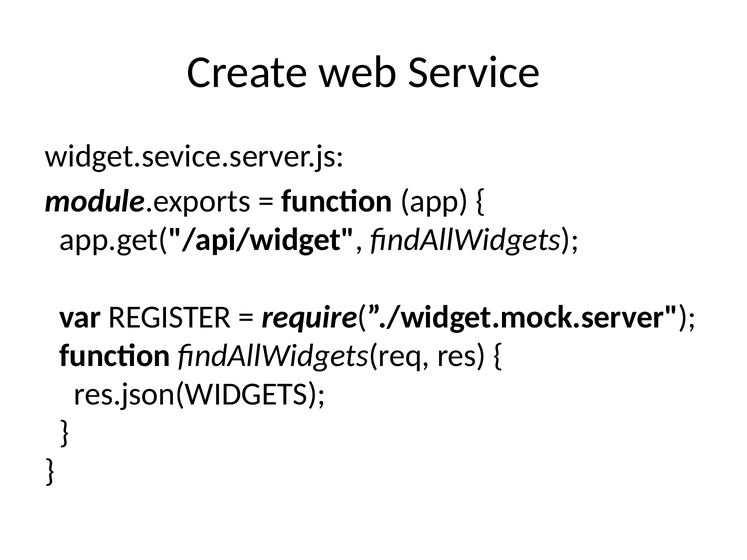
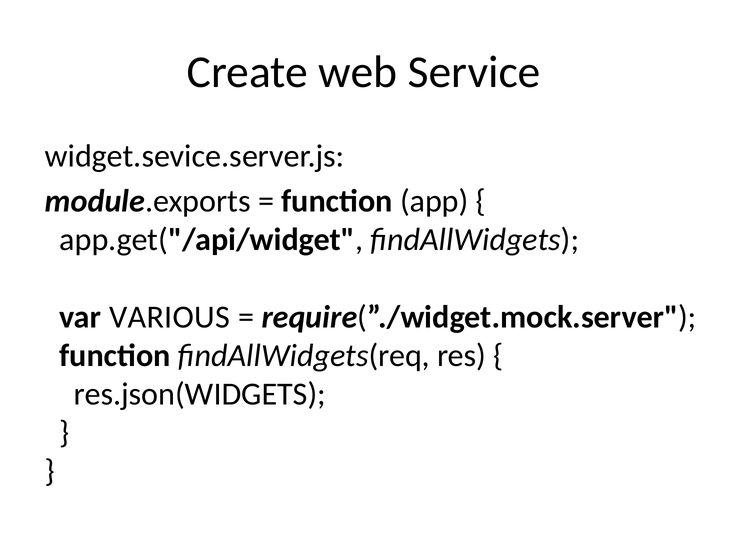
REGISTER: REGISTER -> VARIOUS (170, 317)
